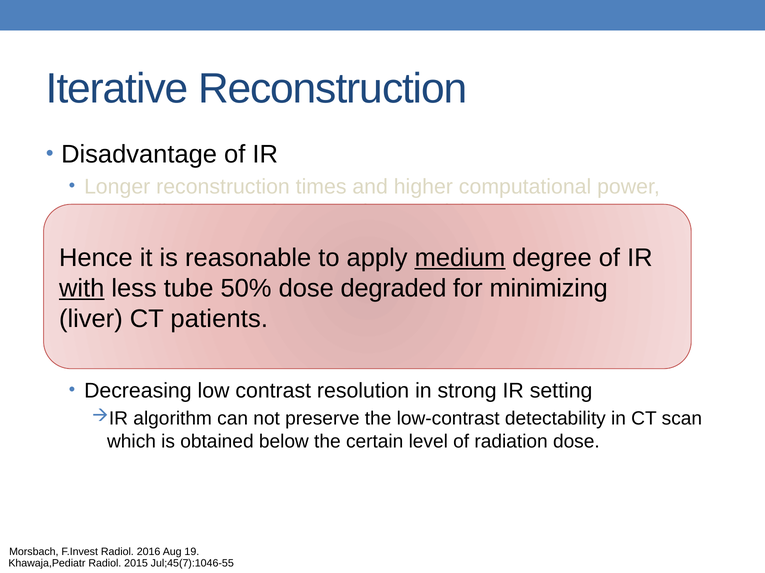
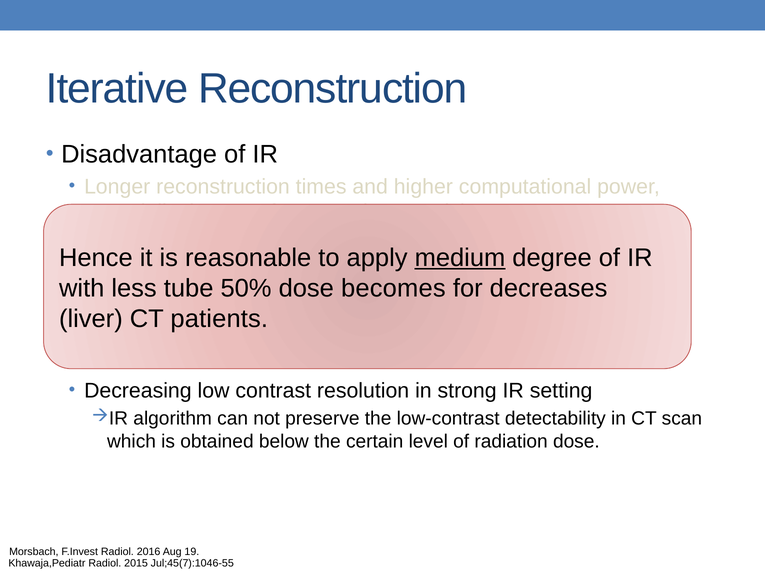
with underline: present -> none (82, 289)
degraded: degraded -> becomes (393, 289)
minimizing: minimizing -> decreases (549, 289)
